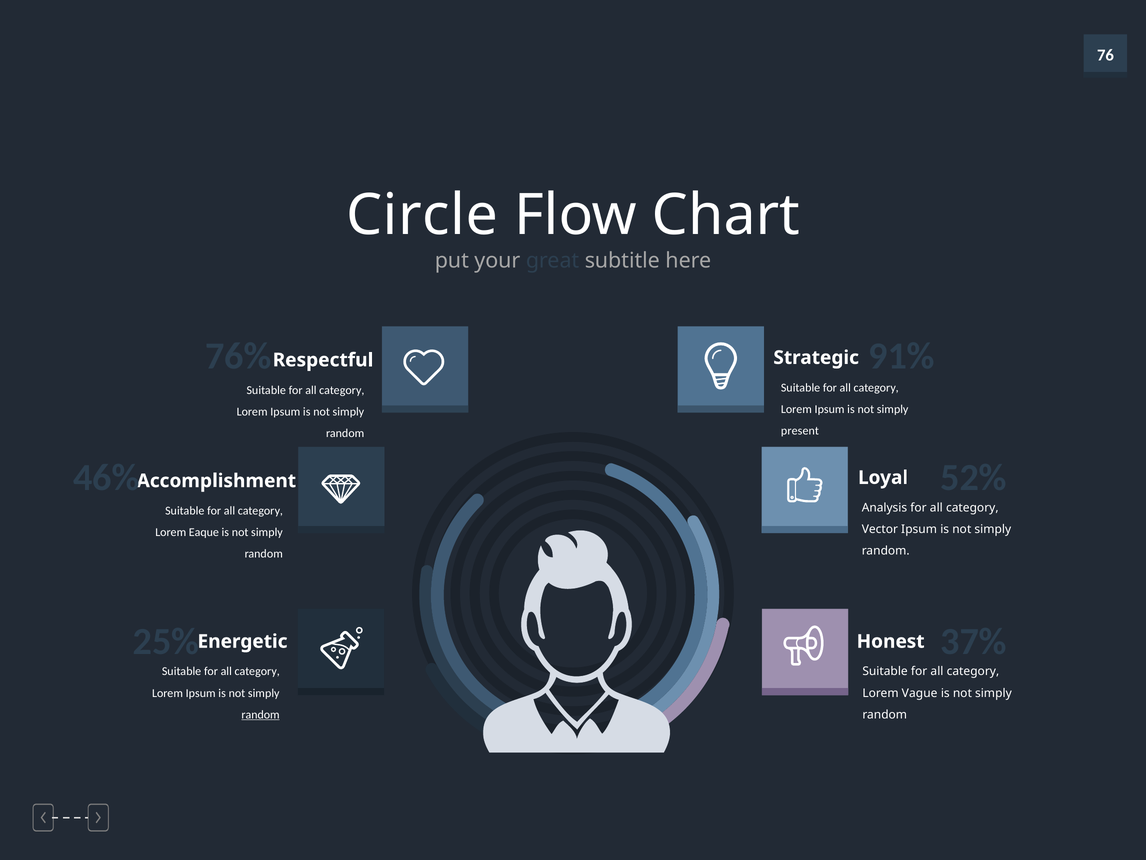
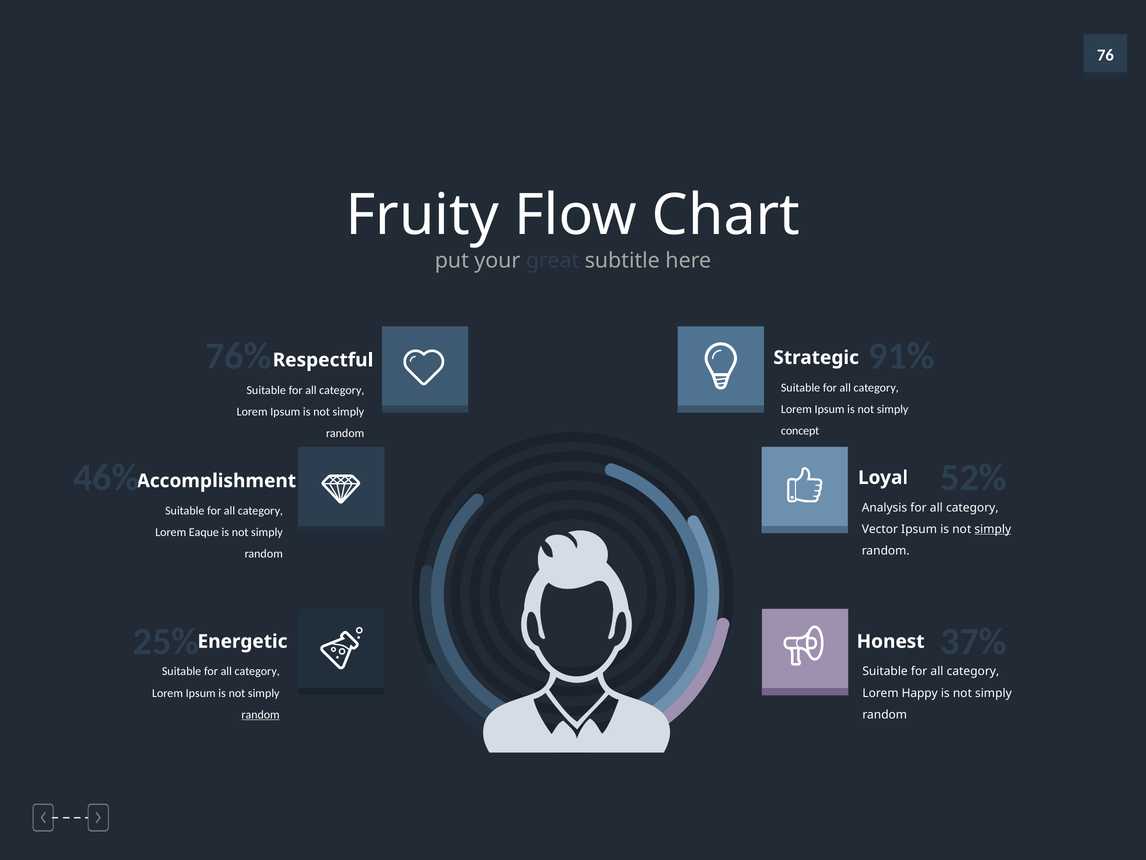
Circle: Circle -> Fruity (422, 215)
present: present -> concept (800, 430)
simply underline: none -> present (993, 529)
Vague: Vague -> Happy (920, 693)
